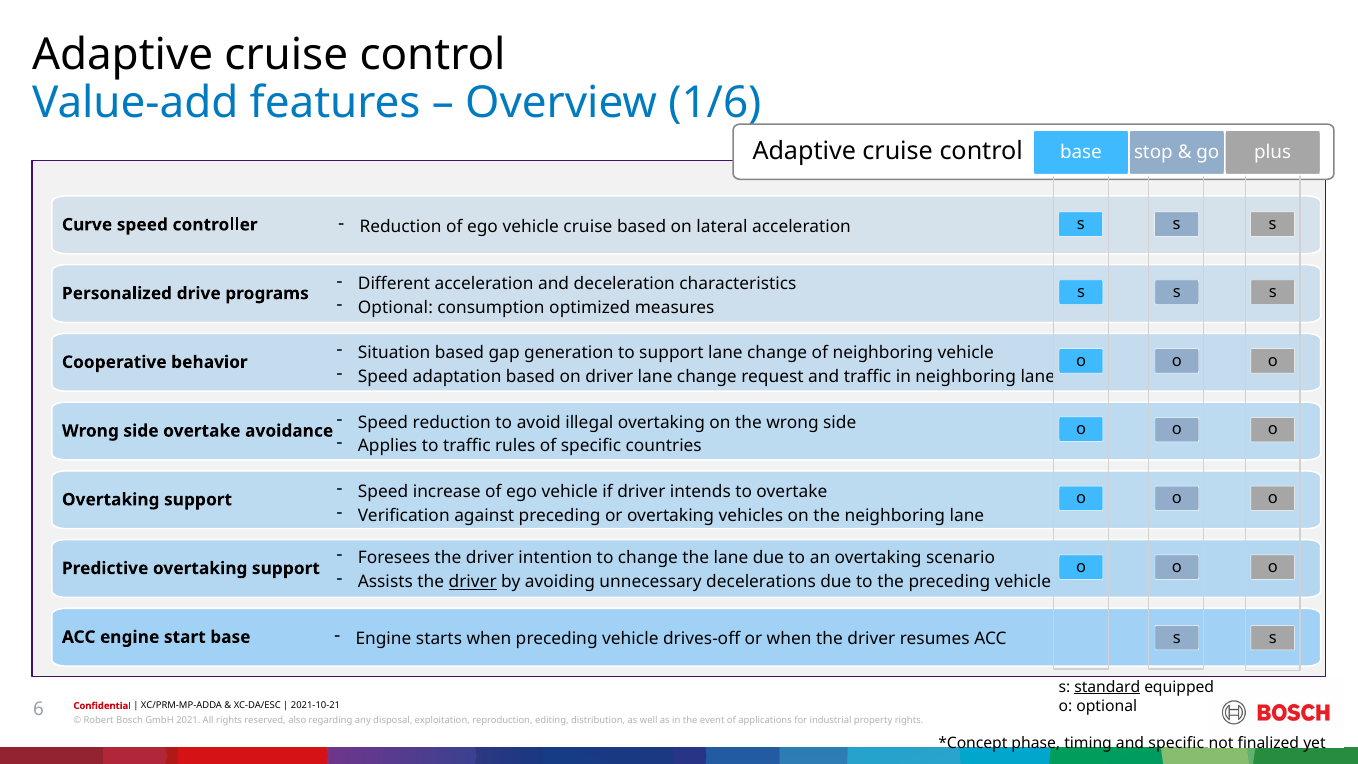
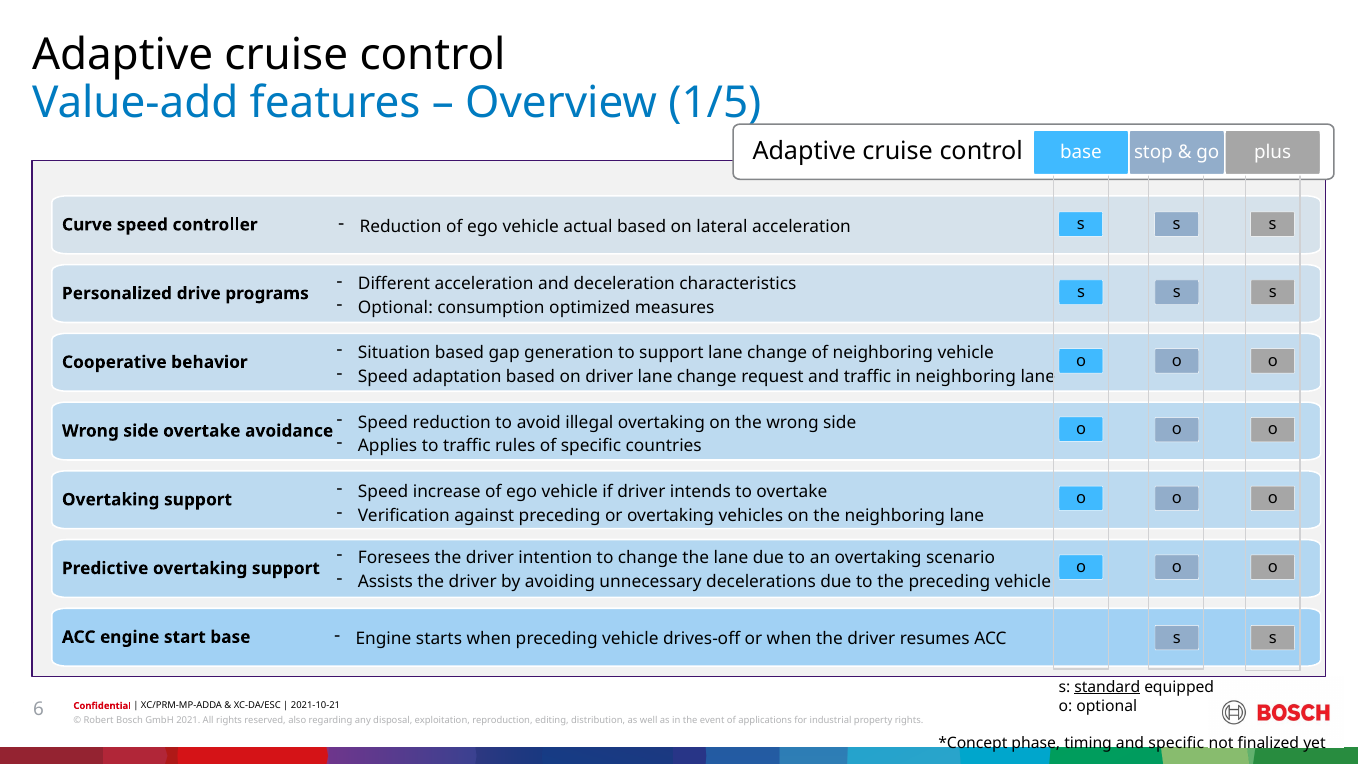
1/6: 1/6 -> 1/5 (715, 103)
vehicle cruise: cruise -> actual (588, 227)
driver underline: present -> none (473, 582)
